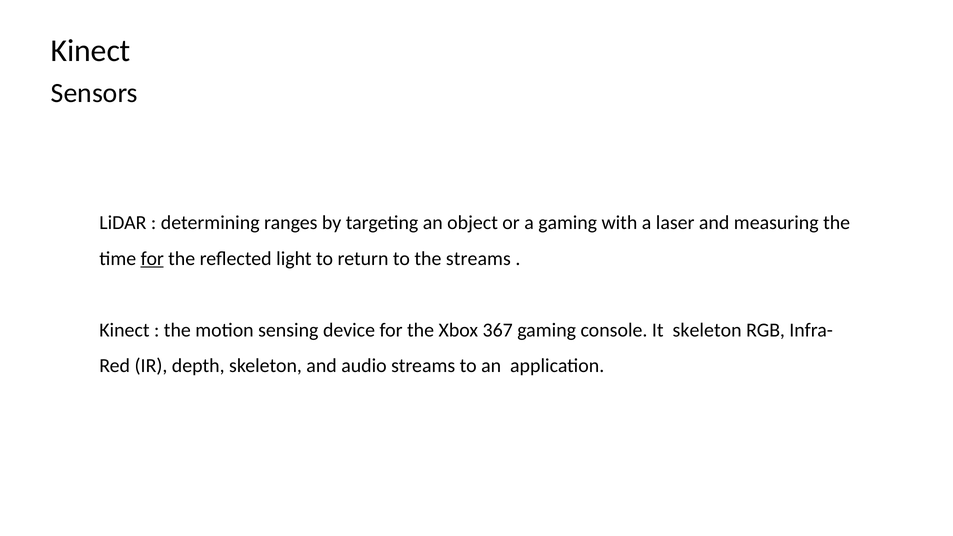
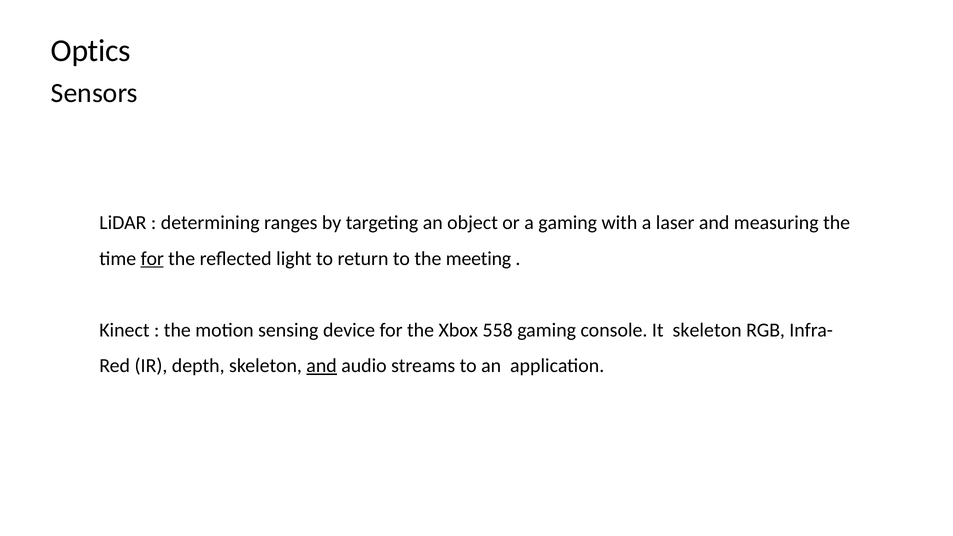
Kinect: Kinect -> Optics (91, 51)
the streams: streams -> meeting (479, 259)
367: 367 -> 558 (498, 330)
and underline: none -> present (322, 366)
